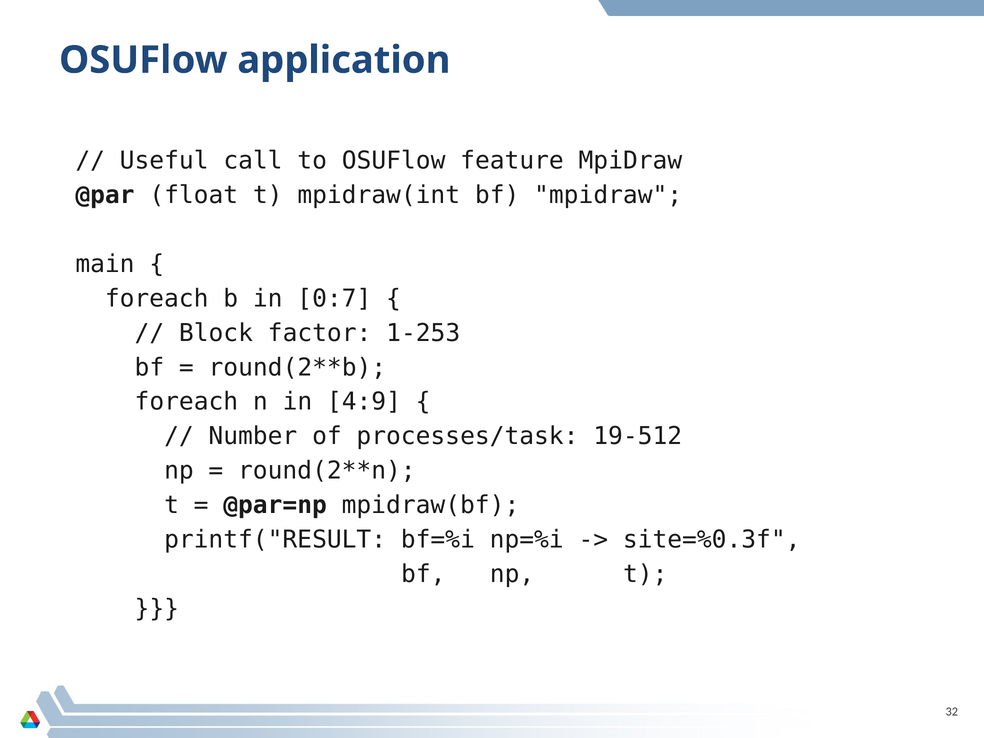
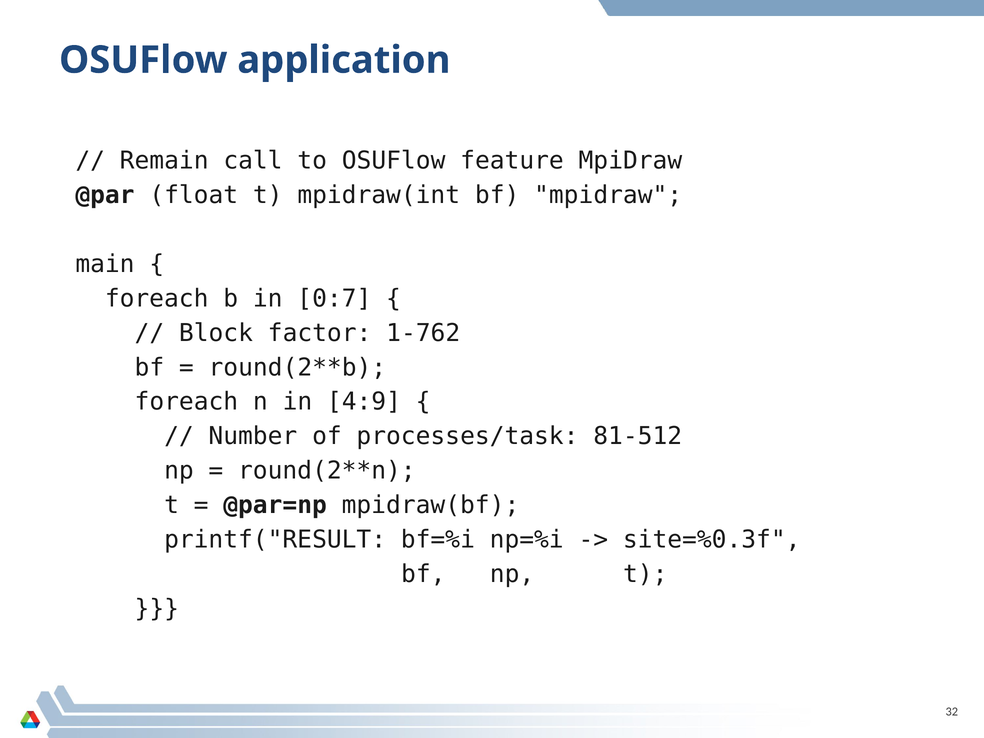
Useful: Useful -> Remain (164, 161)
1-253: 1-253 -> 1-762 (423, 333)
19-512: 19-512 -> 81-512 (638, 436)
